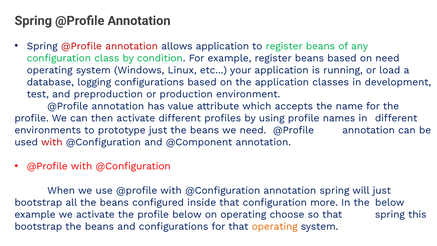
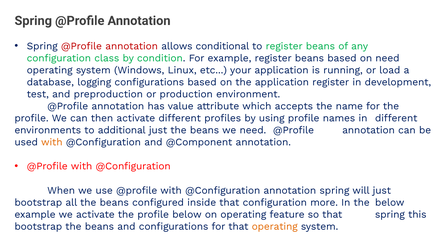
allows application: application -> conditional (222, 46)
application classes: classes -> register (331, 82)
prototype: prototype -> additional (122, 130)
with colour: red -> orange (52, 142)
choose: choose -> feature (287, 214)
